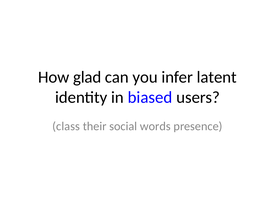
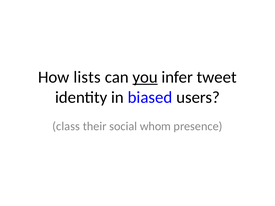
glad: glad -> lists (87, 77)
you underline: none -> present (145, 77)
latent: latent -> tweet (217, 77)
words: words -> whom (155, 126)
